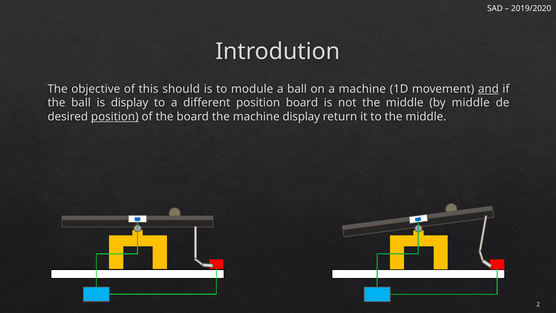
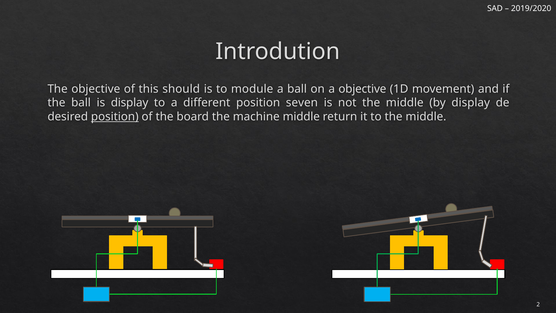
a machine: machine -> objective (362, 89)
and underline: present -> none (488, 89)
position board: board -> seven (302, 103)
by middle: middle -> display (471, 103)
machine display: display -> middle (301, 117)
